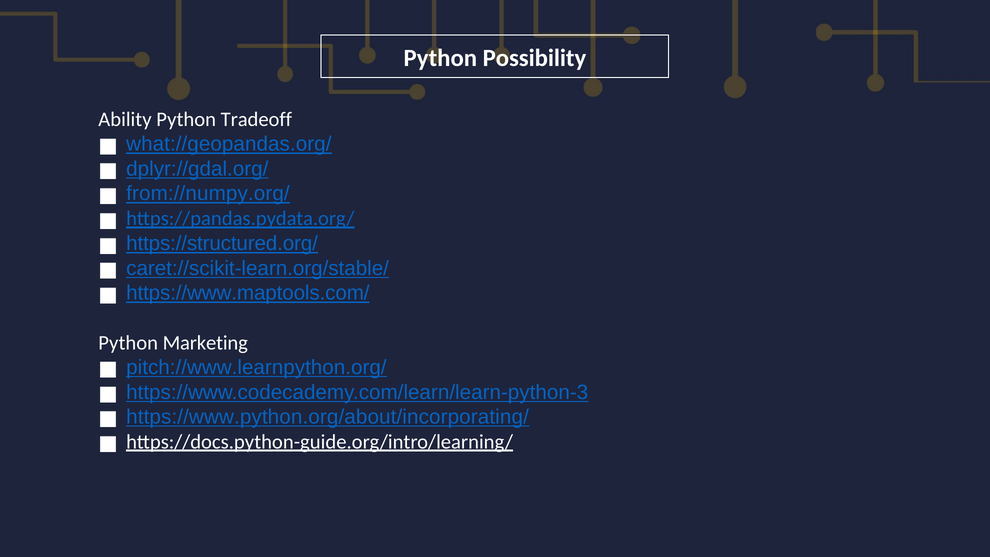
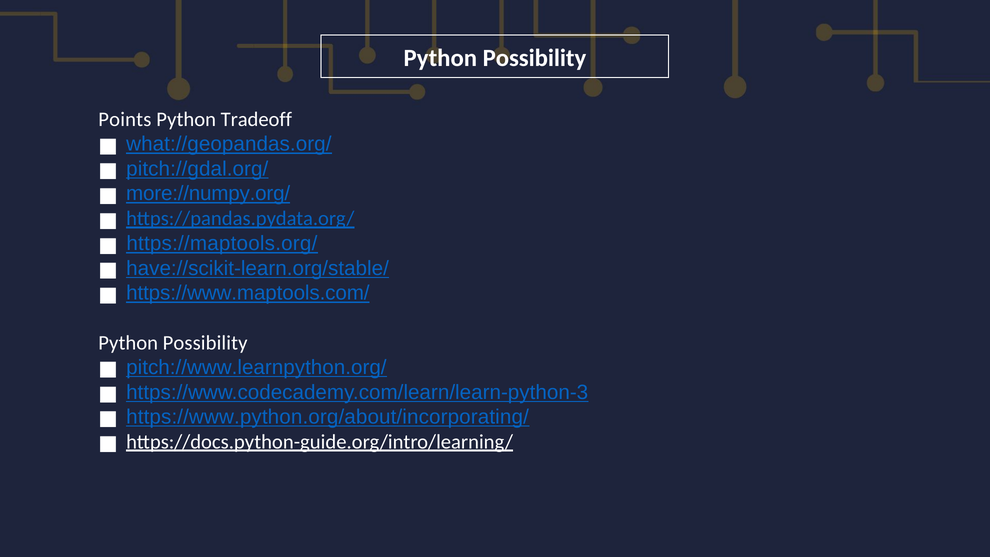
Ability: Ability -> Points (125, 119)
dplyr://gdal.org/: dplyr://gdal.org/ -> pitch://gdal.org/ (197, 169)
from://numpy.org/: from://numpy.org/ -> more://numpy.org/ (208, 194)
https://structured.org/: https://structured.org/ -> https://maptools.org/ (222, 244)
caret://scikit-learn.org/stable/: caret://scikit-learn.org/stable/ -> have://scikit-learn.org/stable/ (258, 268)
Marketing: Marketing -> Possibility (205, 343)
